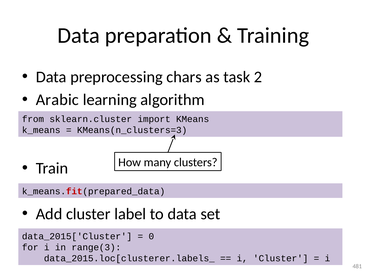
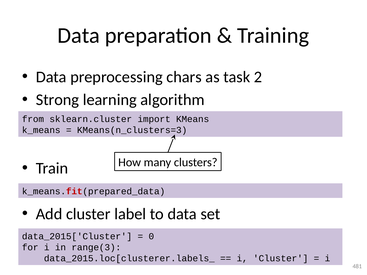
Arabic: Arabic -> Strong (57, 100)
